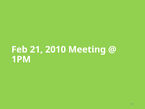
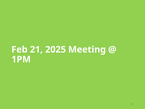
2010: 2010 -> 2025 (56, 49)
